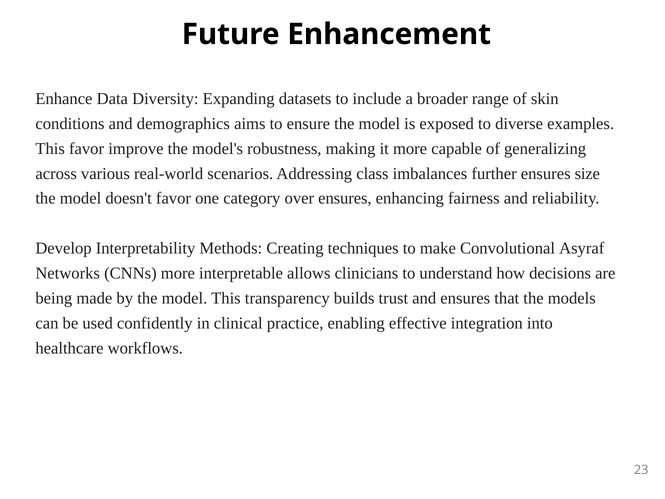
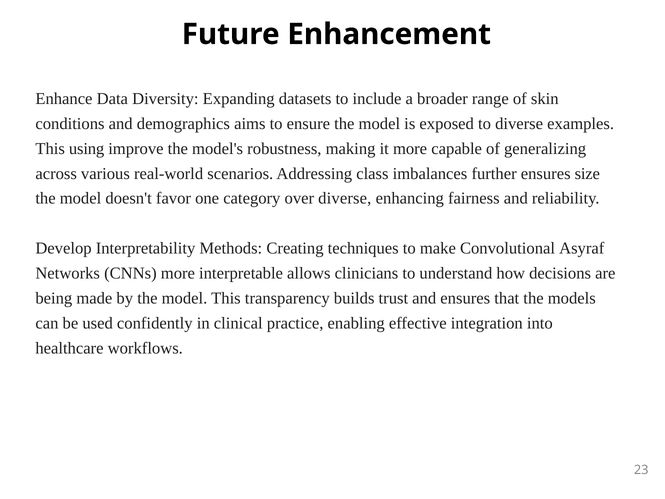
This favor: favor -> using (87, 149)
over ensures: ensures -> diverse (345, 198)
